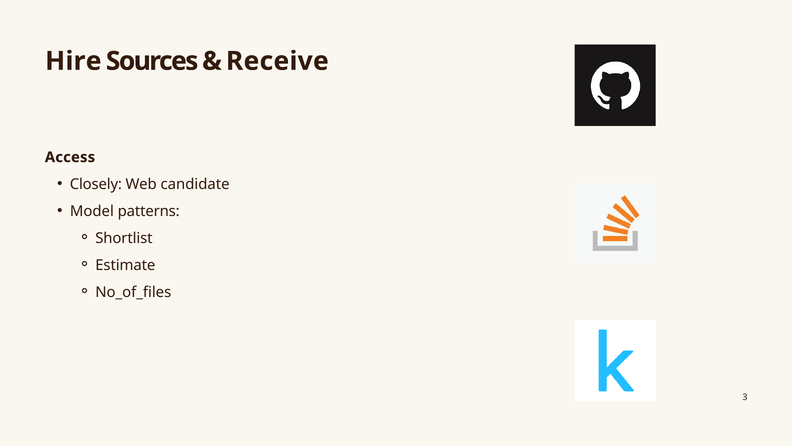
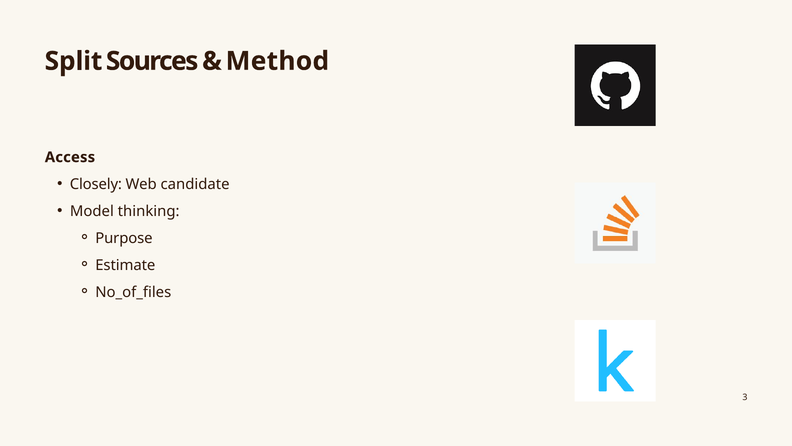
Hire: Hire -> Split (73, 61)
Receive: Receive -> Method (277, 61)
patterns: patterns -> thinking (149, 211)
Shortlist: Shortlist -> Purpose (124, 238)
